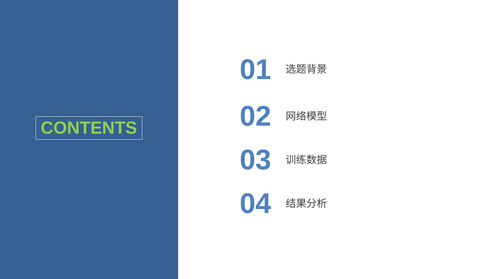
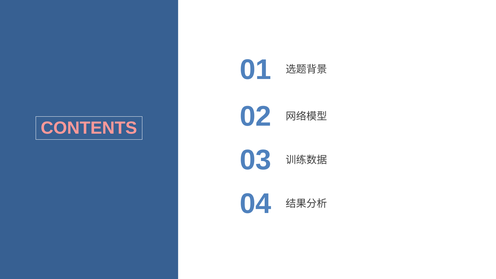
CONTENTS colour: light green -> pink (89, 128)
